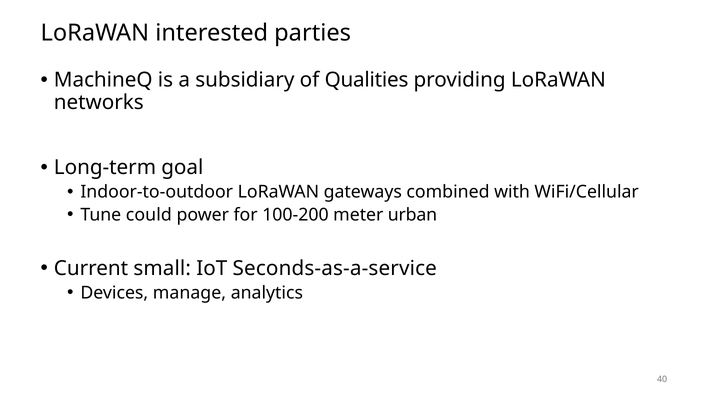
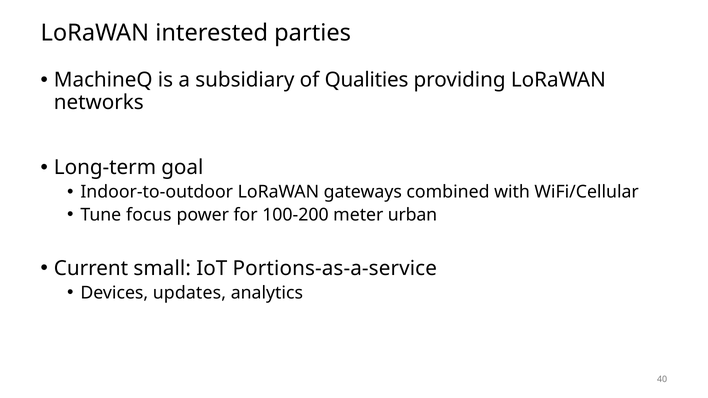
could: could -> focus (149, 215)
Seconds-as-a-service: Seconds-as-a-service -> Portions-as-a-service (335, 269)
manage: manage -> updates (189, 293)
